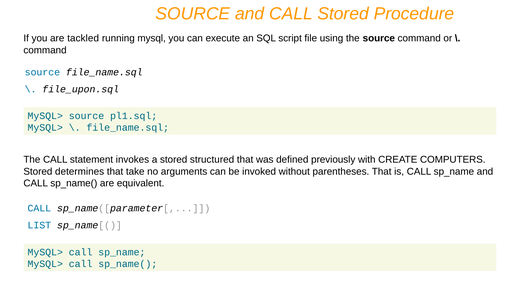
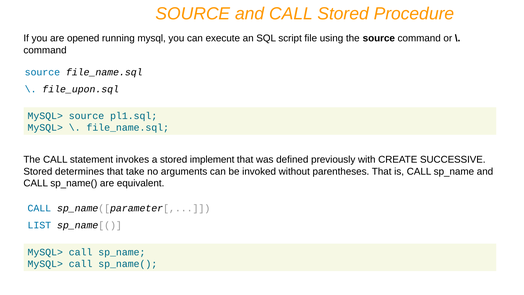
tackled: tackled -> opened (83, 38)
structured: structured -> implement (212, 160)
COMPUTERS: COMPUTERS -> SUCCESSIVE (453, 160)
